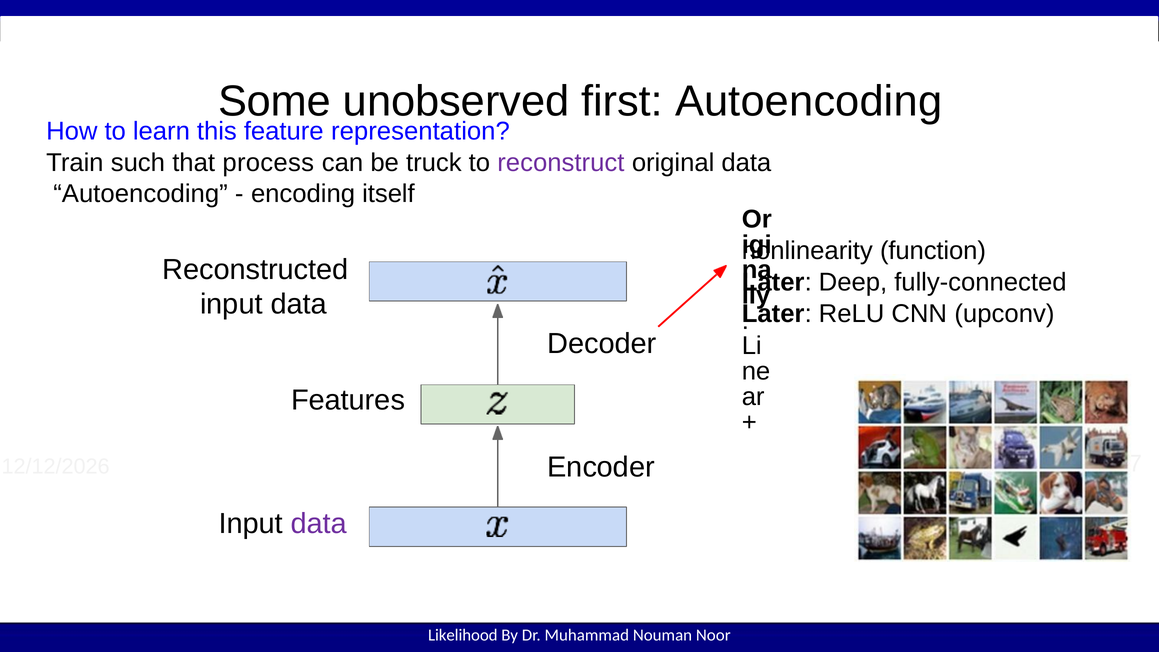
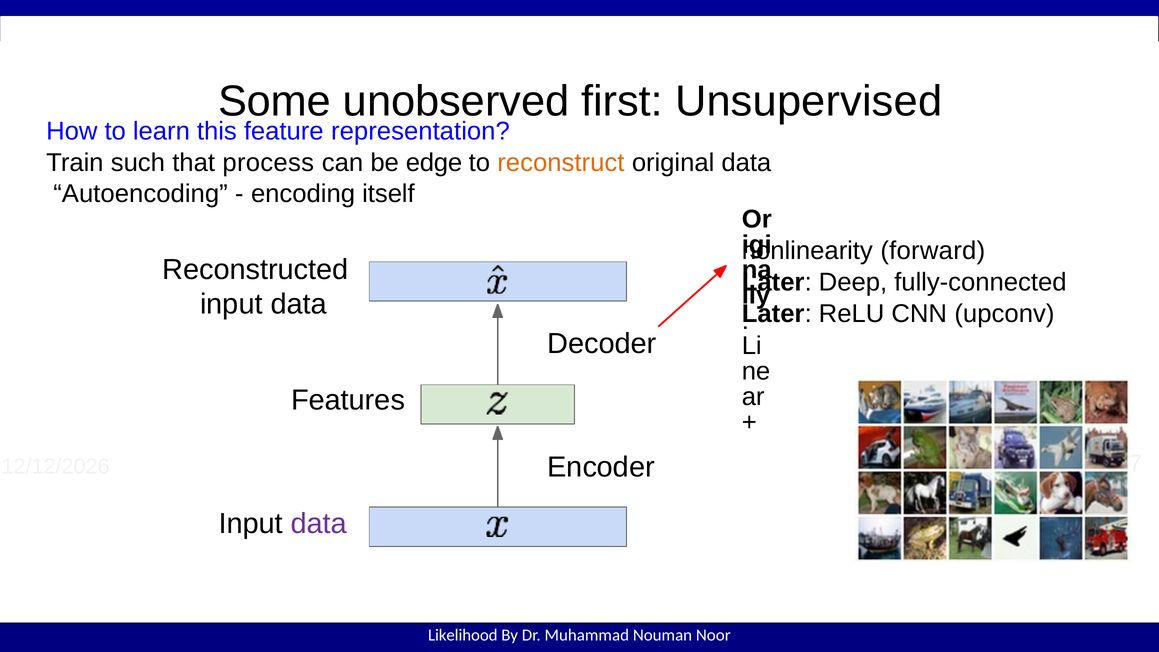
first Autoencoding: Autoencoding -> Unsupervised (809, 102)
truck: truck -> edge (434, 163)
reconstruct colour: purple -> orange (561, 163)
function: function -> forward (933, 251)
